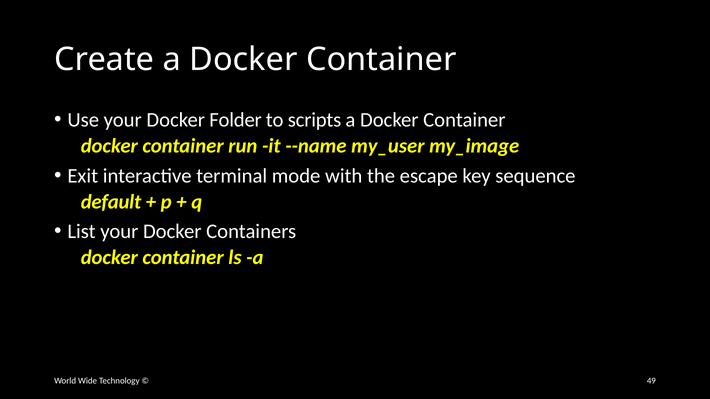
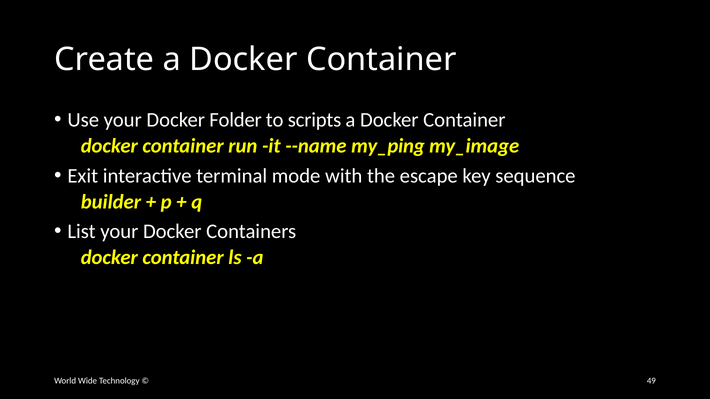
my_user: my_user -> my_ping (388, 146)
default: default -> builder (111, 202)
